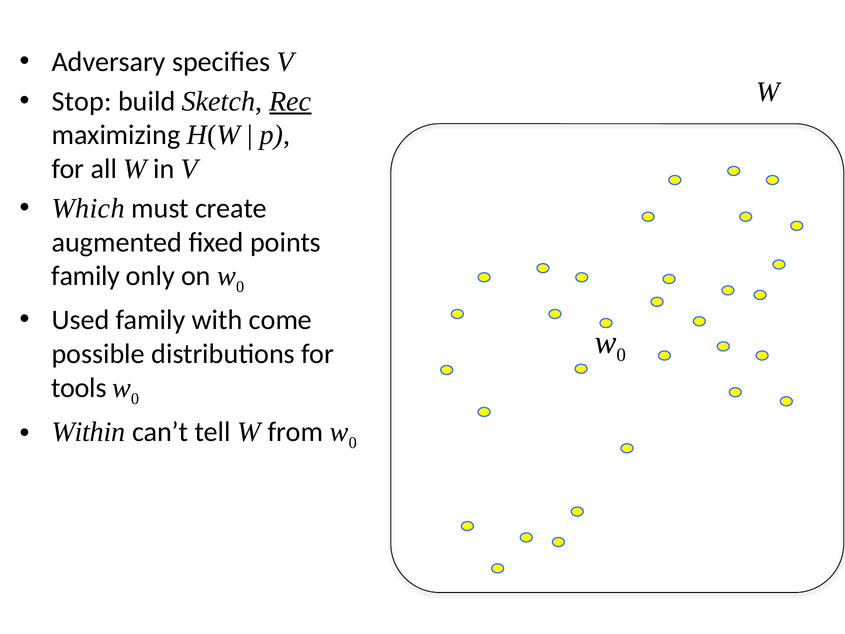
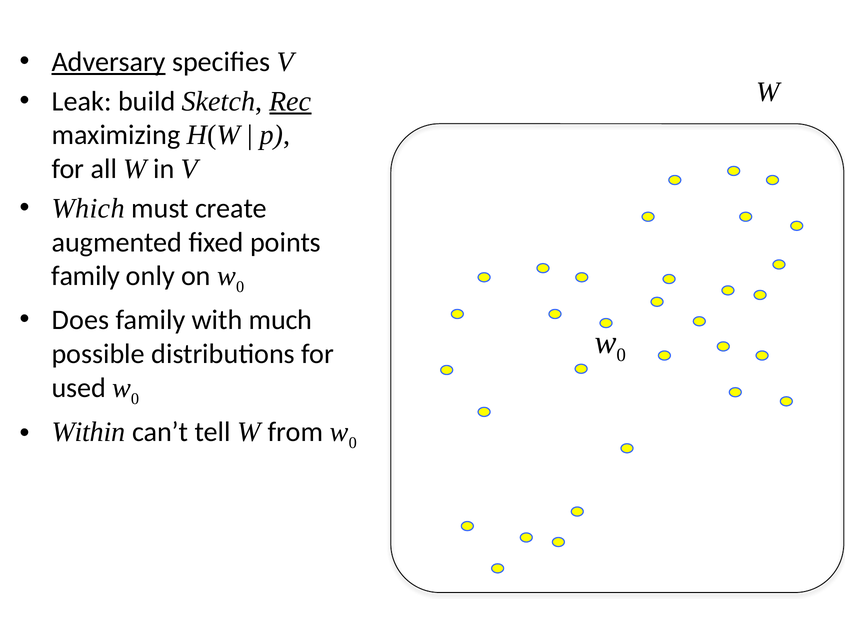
Adversary underline: none -> present (109, 62)
Stop: Stop -> Leak (82, 101)
Used: Used -> Does (80, 320)
come: come -> much (281, 320)
tools: tools -> used (79, 388)
